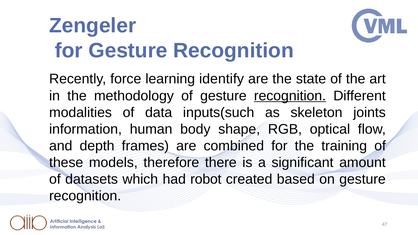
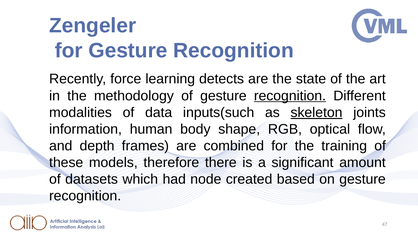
identify: identify -> detects (222, 79)
skeleton underline: none -> present (316, 113)
robot: robot -> node (206, 179)
